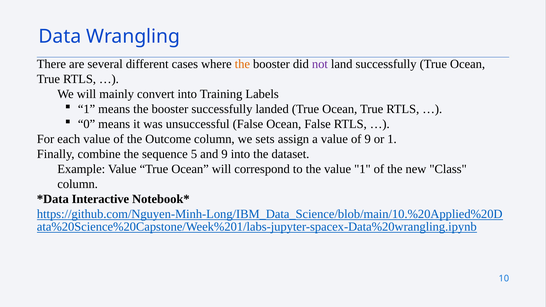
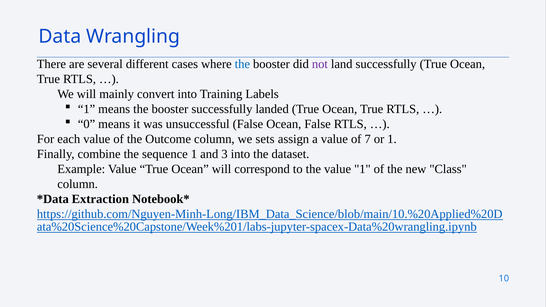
the colour: orange -> blue (242, 64)
of 9: 9 -> 7 (368, 139)
sequence 5: 5 -> 1 (194, 154)
and 9: 9 -> 3 (224, 154)
Interactive: Interactive -> Extraction (100, 199)
